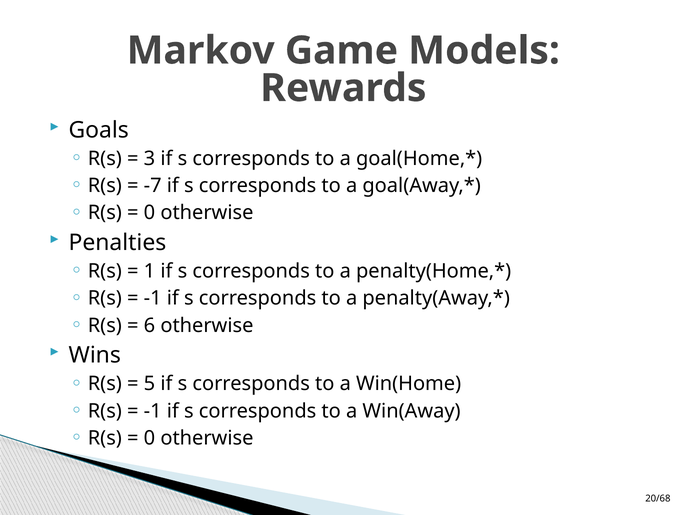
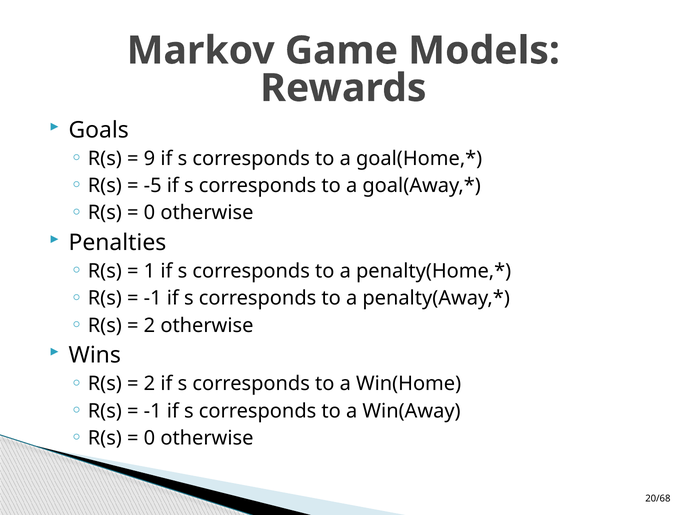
3: 3 -> 9 (149, 159)
-7: -7 -> -5 (153, 186)
6: 6 -> 2 (149, 326)
5: 5 -> 2 (149, 384)
